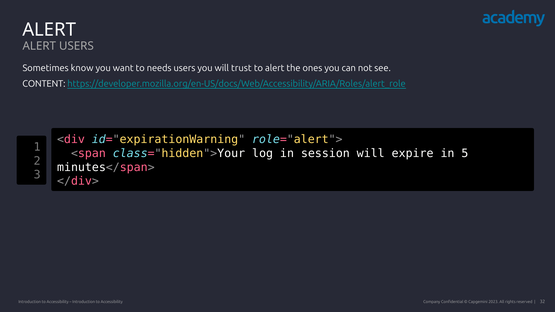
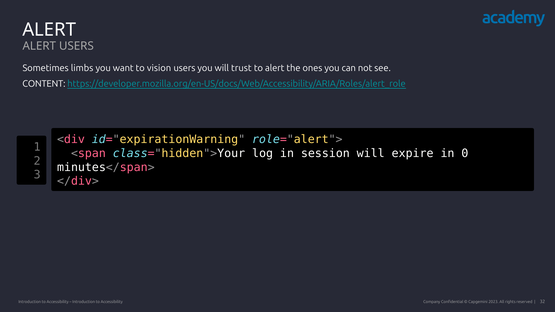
know: know -> limbs (82, 68)
needs: needs -> vision (159, 68)
5: 5 -> 0 (465, 153)
